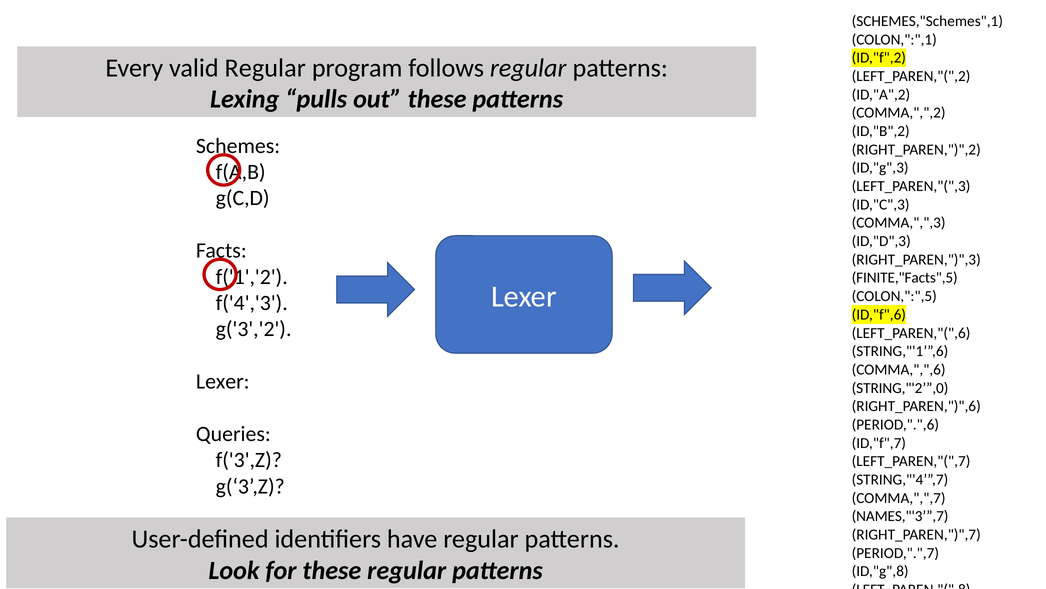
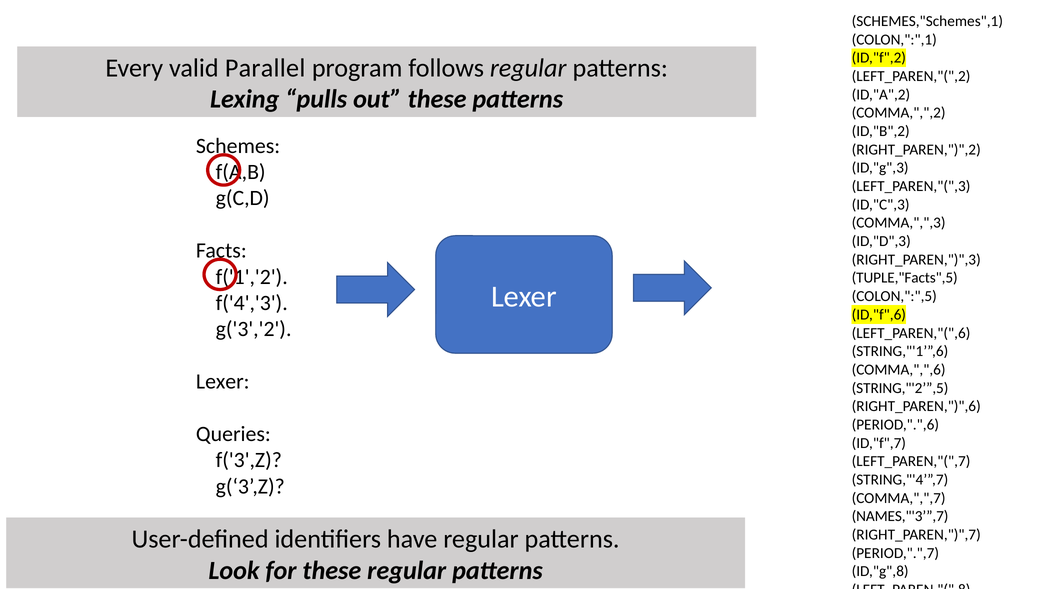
valid Regular: Regular -> Parallel (265, 68)
FINITE,"Facts",5: FINITE,"Facts",5 -> TUPLE,"Facts",5 (905, 278)
STRING,"'2’”,0: STRING,"'2’”,0 -> STRING,"'2’”,5 (900, 388)
